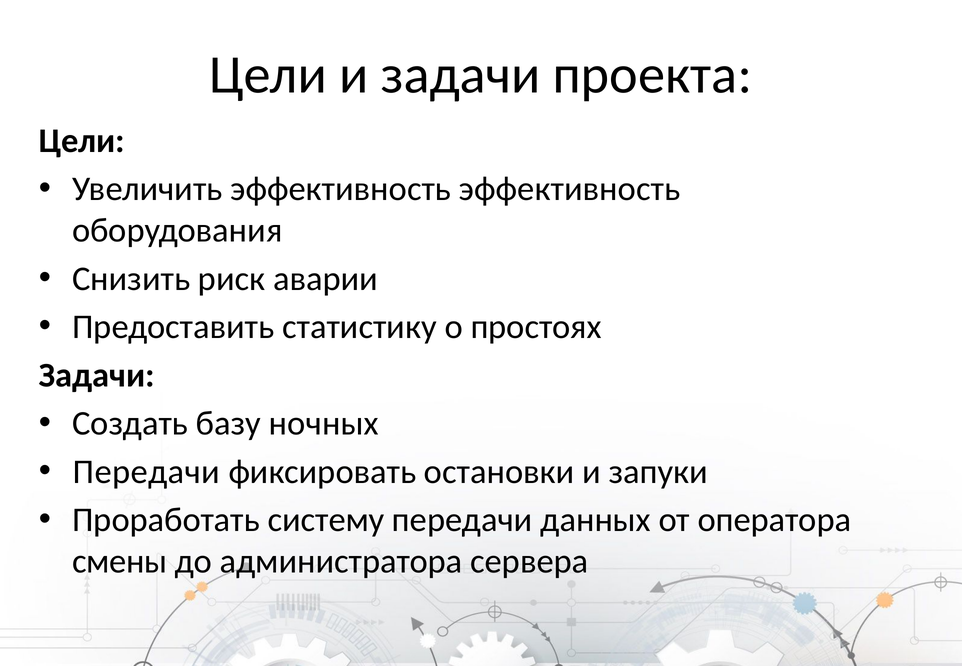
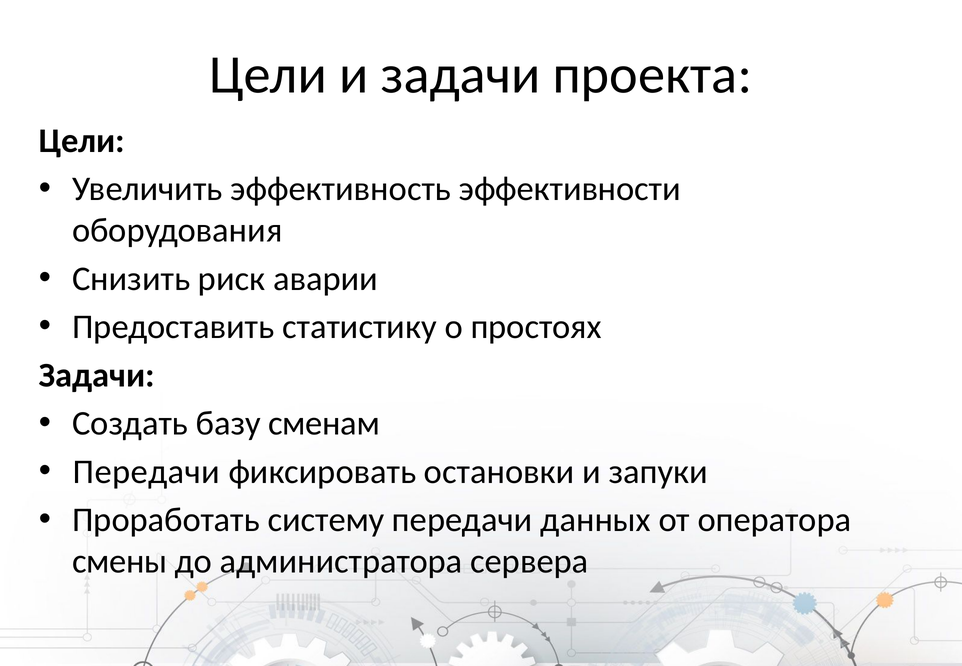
эффективность эффективность: эффективность -> эффективности (570, 189)
ночных: ночных -> сменам (324, 424)
